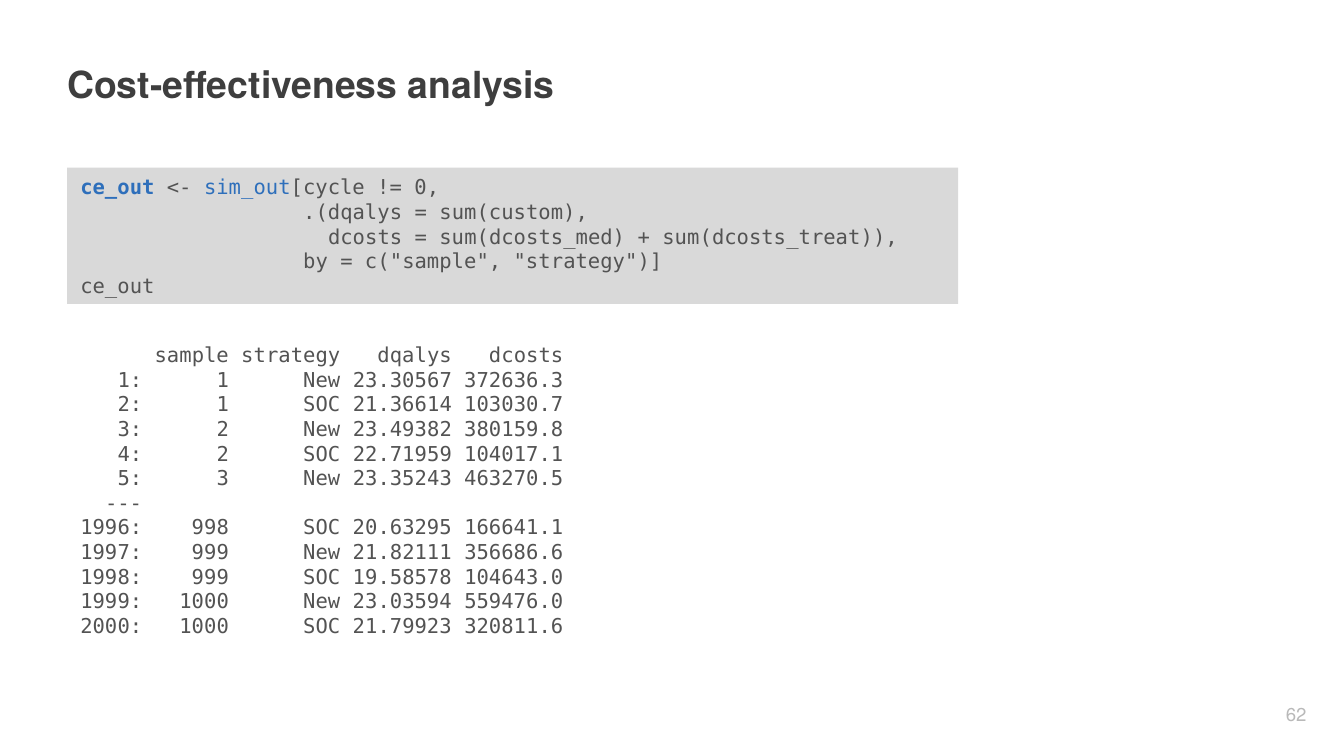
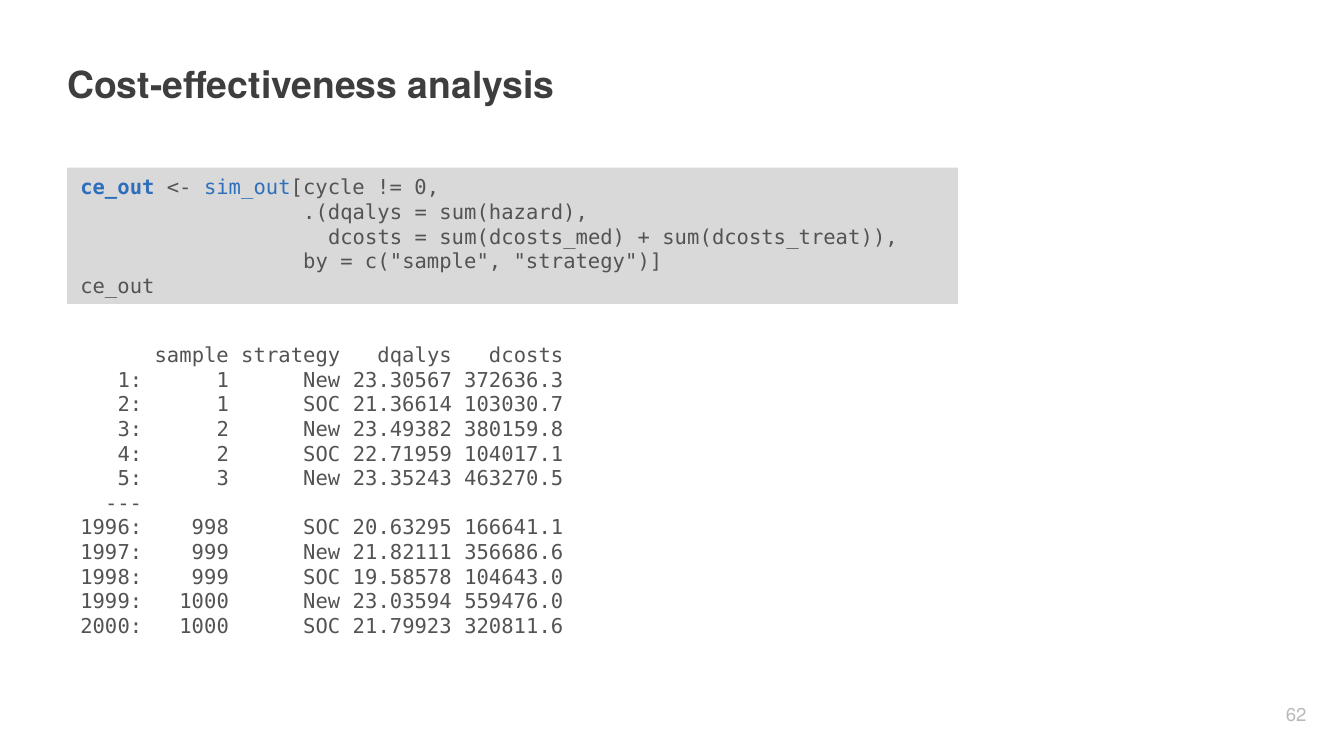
sum(custom: sum(custom -> sum(hazard (514, 213)
